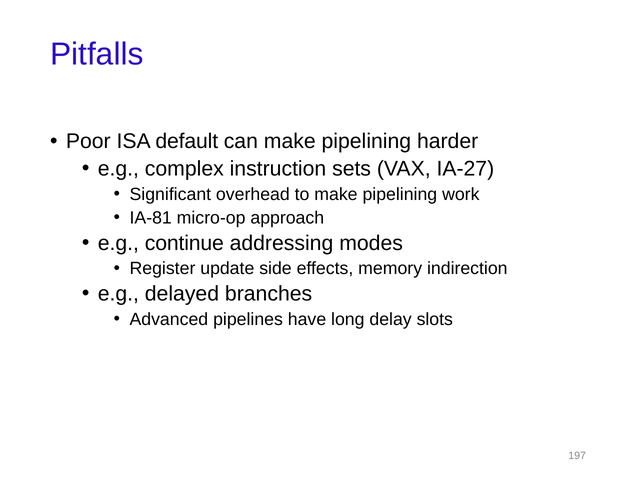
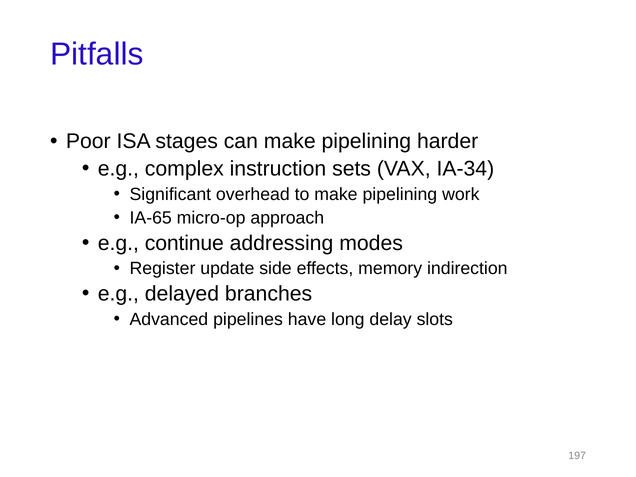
default: default -> stages (187, 141)
IA-27: IA-27 -> IA-34 (465, 169)
IA-81: IA-81 -> IA-65 (151, 218)
